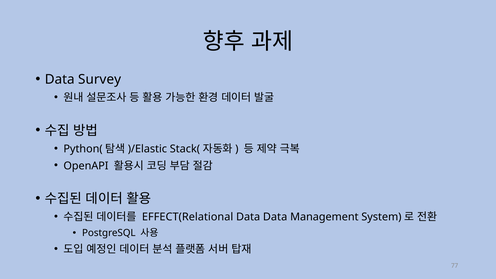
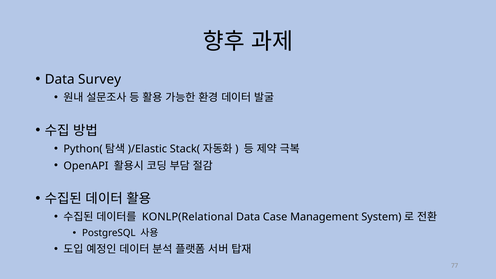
EFFECT(Relational: EFFECT(Relational -> KONLP(Relational (188, 217)
Data Data: Data -> Case (275, 217)
